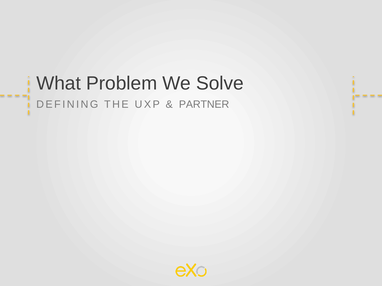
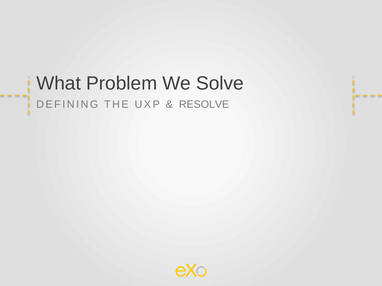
PARTNER: PARTNER -> RESOLVE (204, 105)
